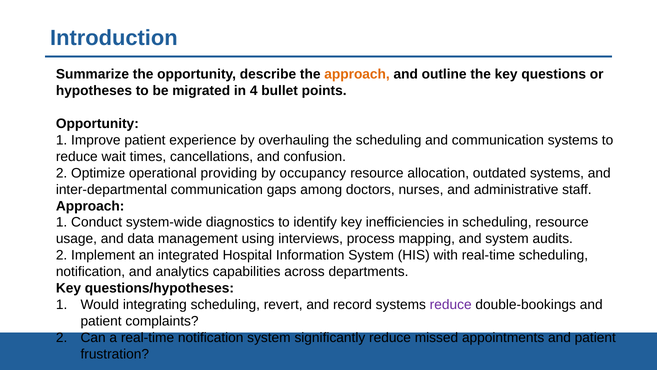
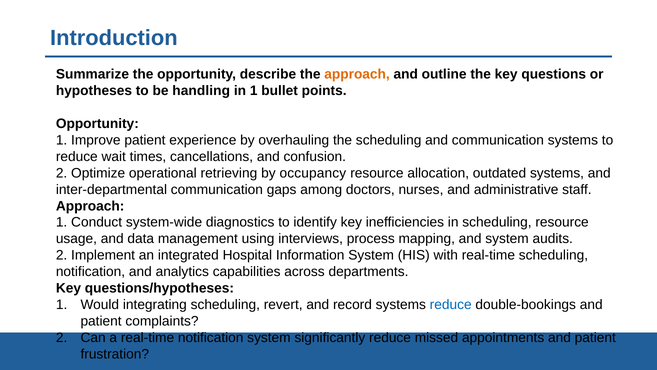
migrated: migrated -> handling (201, 91)
in 4: 4 -> 1 (254, 91)
providing: providing -> retrieving (229, 173)
reduce colour: purple -> blue (451, 304)
